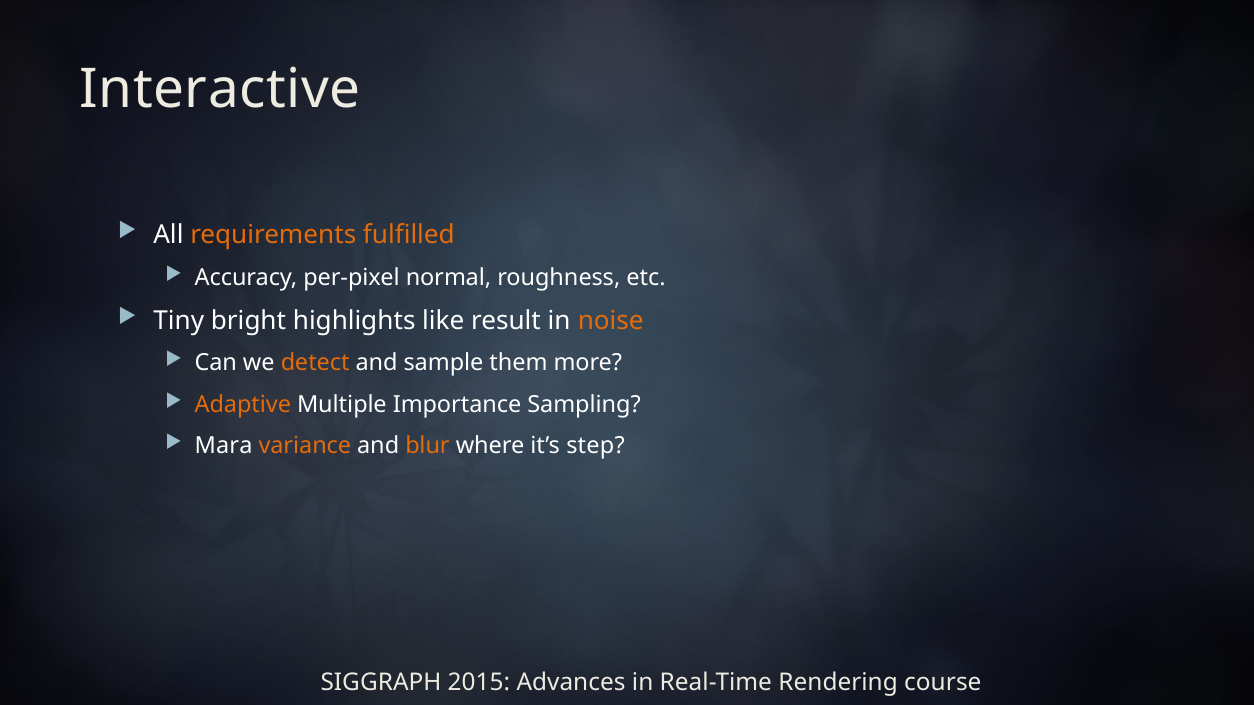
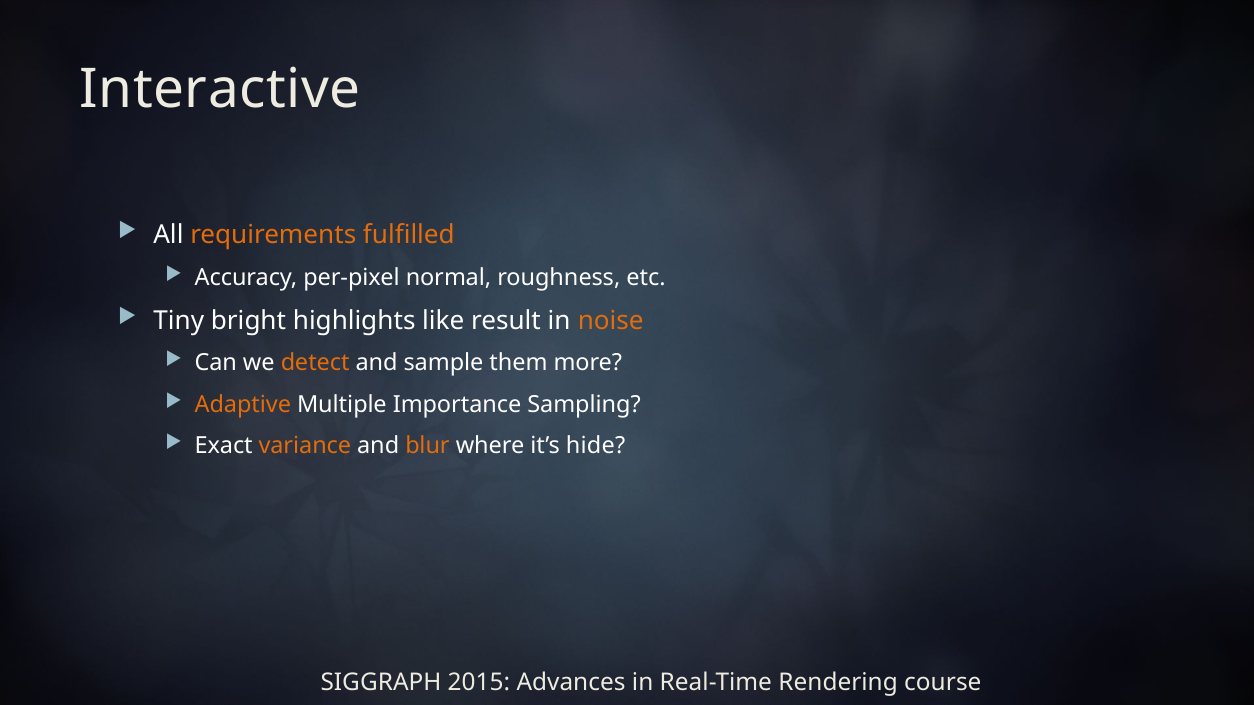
Mara: Mara -> Exact (224, 446)
step: step -> hide (596, 446)
